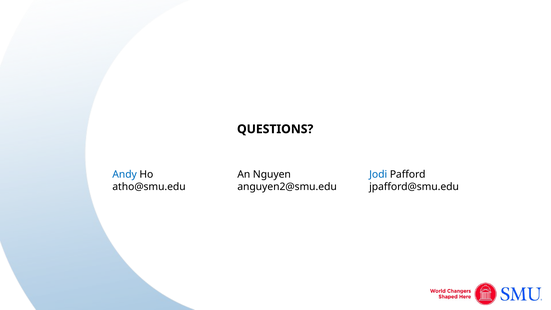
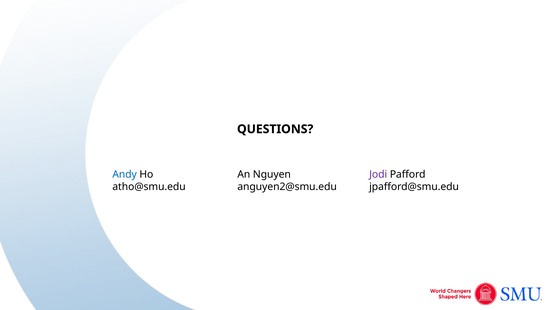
Jodi colour: blue -> purple (378, 174)
